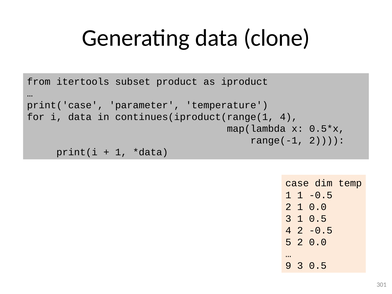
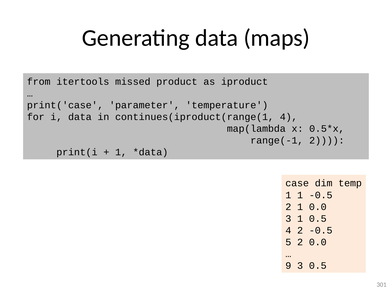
clone: clone -> maps (277, 38)
subset: subset -> missed (133, 82)
